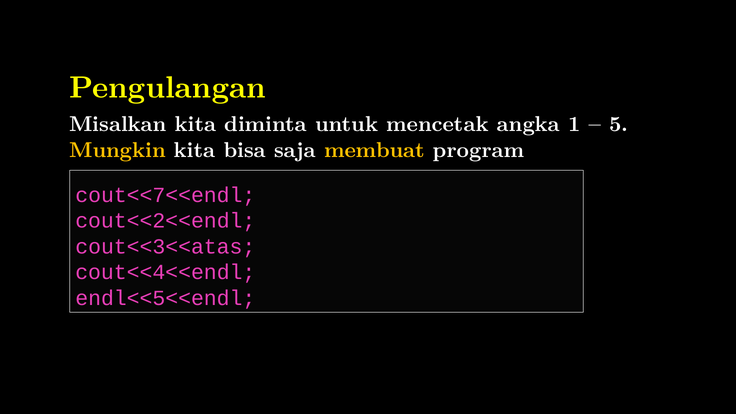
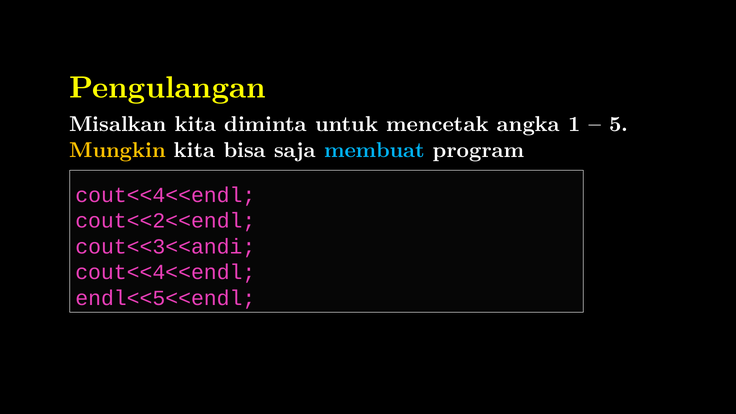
membuat colour: yellow -> light blue (375, 150)
cout<<7<<endl: cout<<7<<endl -> cout<<4<<endl (165, 195)
cout<<3<<atas: cout<<3<<atas -> cout<<3<<andi (165, 246)
